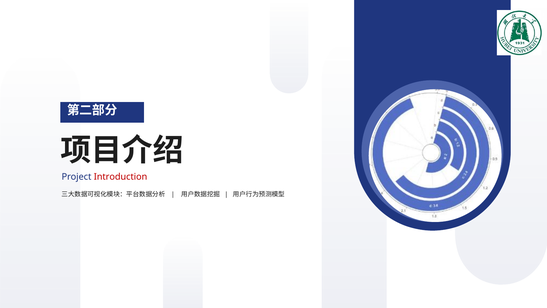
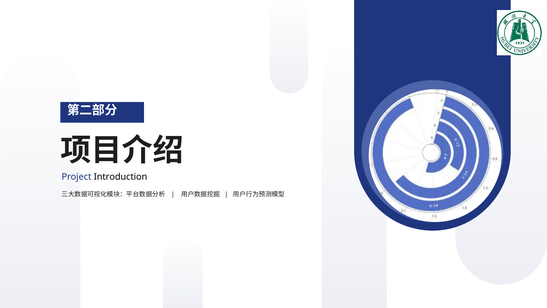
Introduction colour: red -> black (121, 177)
